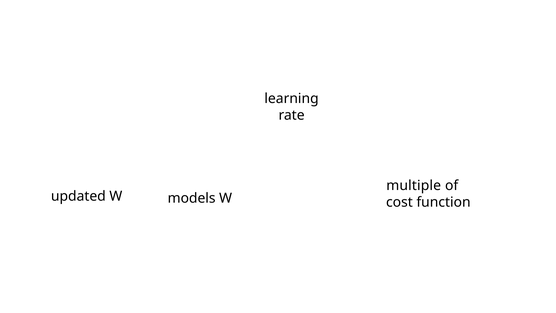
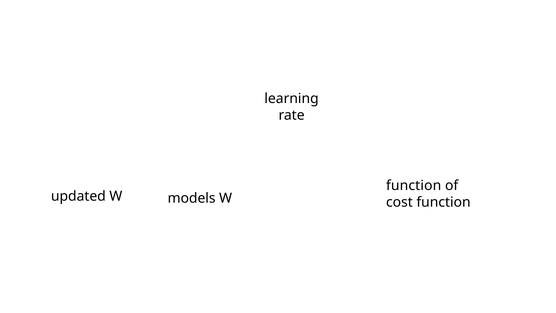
multiple: multiple -> function (414, 186)
